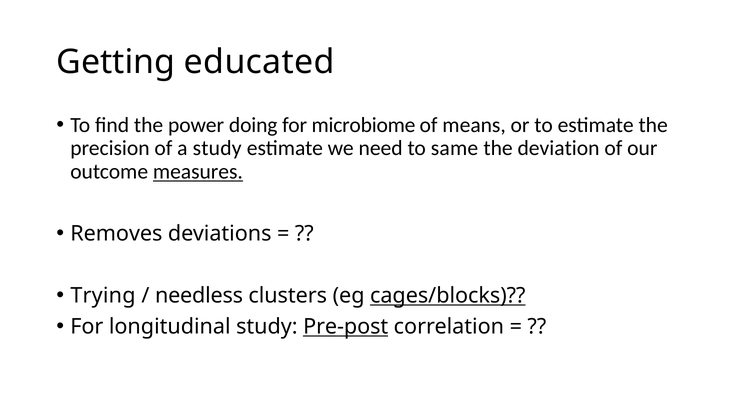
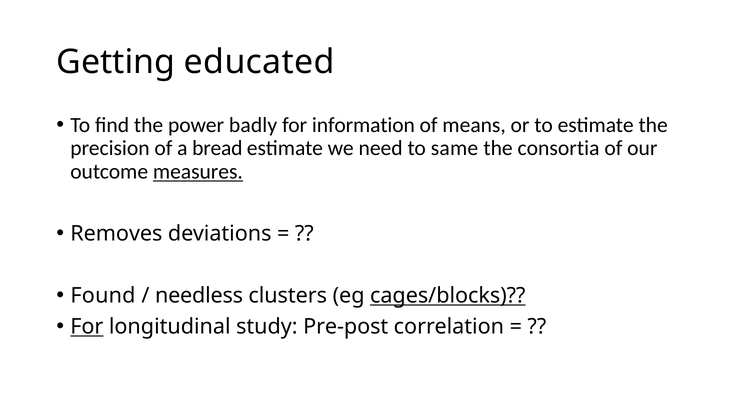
doing: doing -> badly (253, 125)
microbiome: microbiome -> information (363, 125)
a study: study -> bread (217, 148)
deviation: deviation -> consortia (559, 148)
Trying: Trying -> Found (103, 296)
For underline: none -> present (87, 327)
Pre-post underline: present -> none (346, 327)
